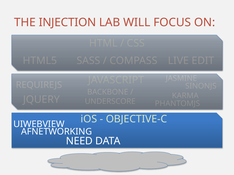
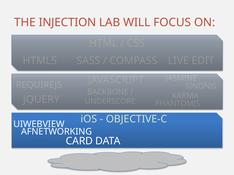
NEED: NEED -> CARD (79, 141)
